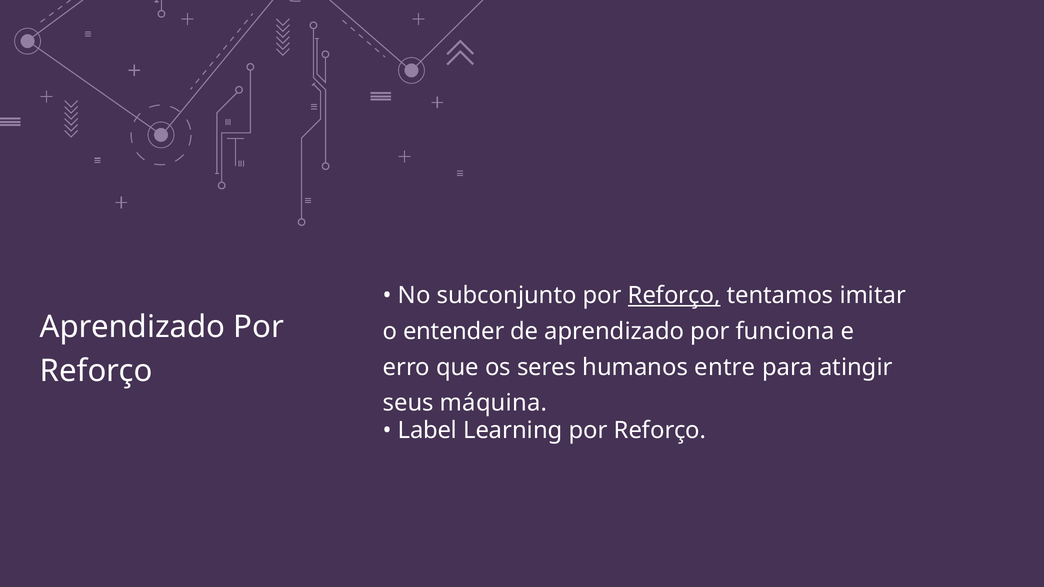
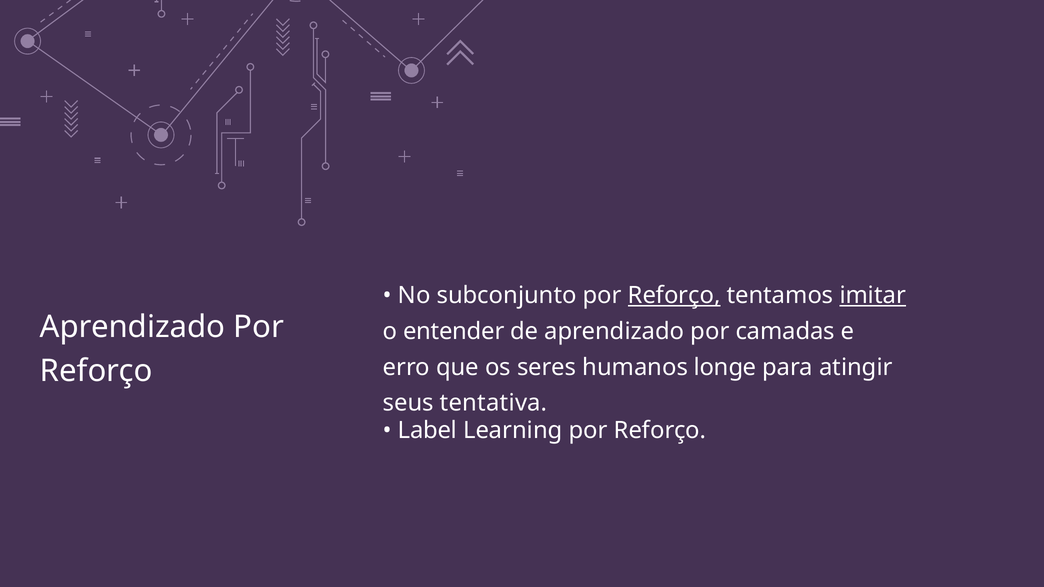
imitar underline: none -> present (873, 295)
funciona: funciona -> camadas (785, 331)
entre: entre -> longe (725, 367)
máquina: máquina -> tentativa (494, 403)
